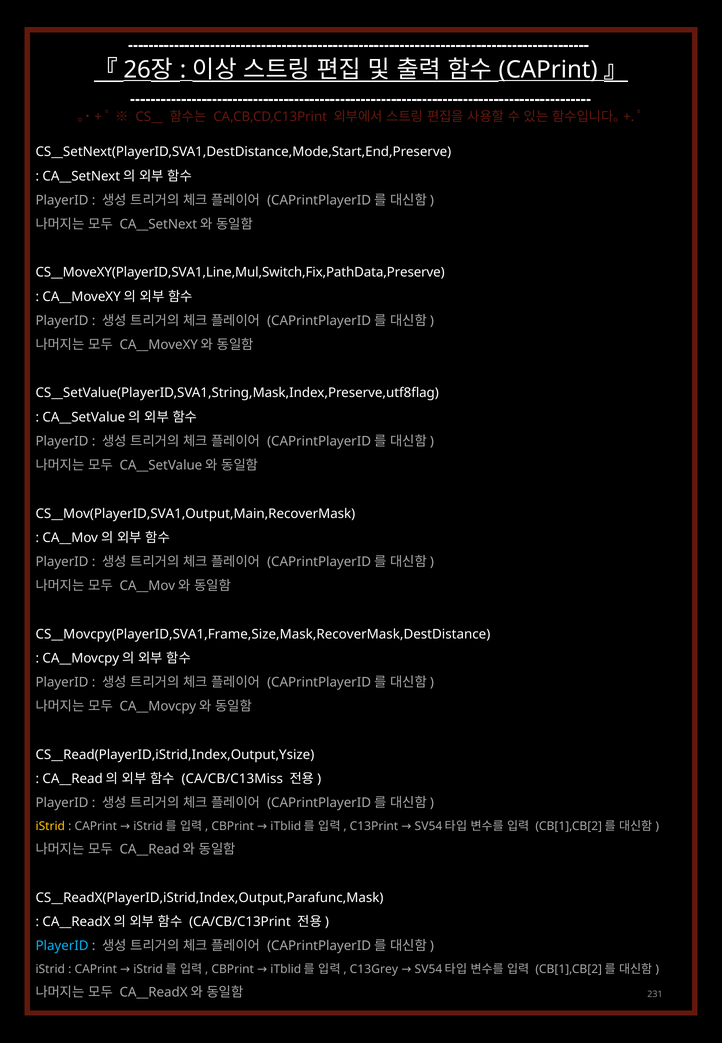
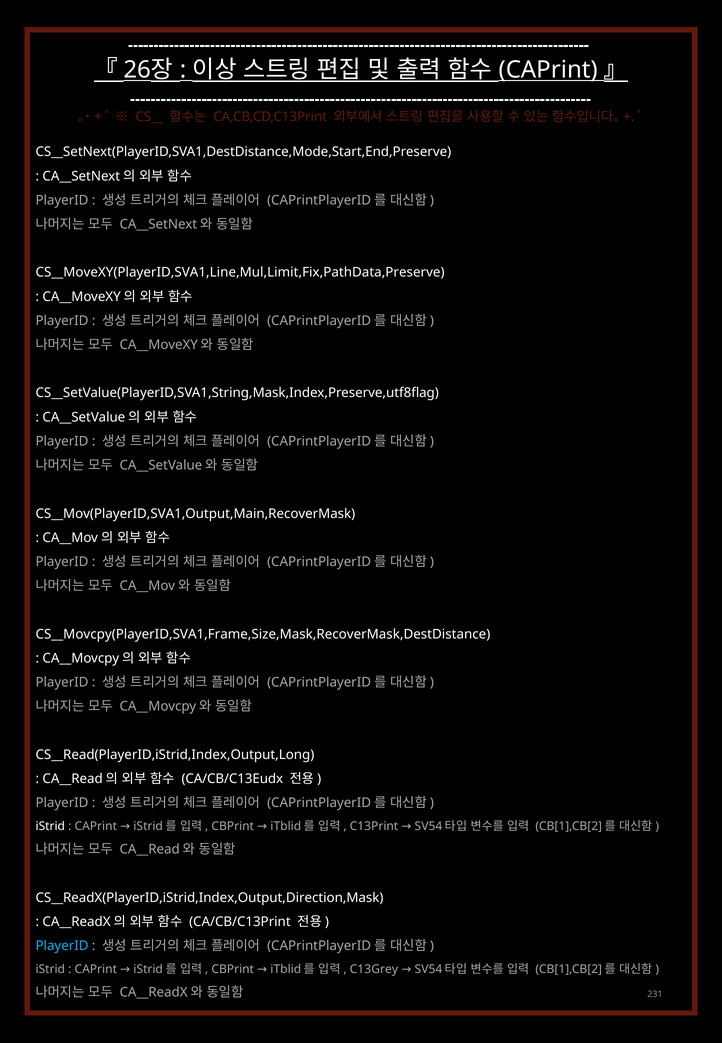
CS__MoveXY(PlayerID,SVA1,Line,Mul,Switch,Fix,PathData,Preserve: CS__MoveXY(PlayerID,SVA1,Line,Mul,Switch,Fix,PathData,Preserve -> CS__MoveXY(PlayerID,SVA1,Line,Mul,Limit,Fix,PathData,Preserve (240, 273)
CS__Read(PlayerID,iStrid,Index,Output,Ysize: CS__Read(PlayerID,iStrid,Index,Output,Ysize -> CS__Read(PlayerID,iStrid,Index,Output,Long (175, 755)
CA/CB/C13Miss: CA/CB/C13Miss -> CA/CB/C13Eudx (232, 779)
iStrid colour: yellow -> white (50, 826)
CS__ReadX(PlayerID,iStrid,Index,Output,Parafunc,Mask: CS__ReadX(PlayerID,iStrid,Index,Output,Parafunc,Mask -> CS__ReadX(PlayerID,iStrid,Index,Output,Direction,Mask (209, 898)
